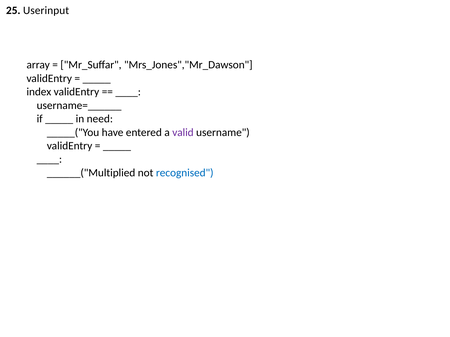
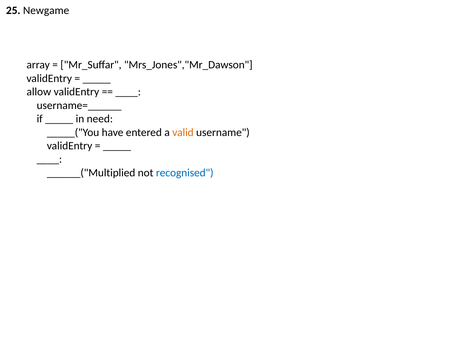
Userinput: Userinput -> Newgame (46, 10)
index: index -> allow (39, 92)
valid colour: purple -> orange (183, 133)
